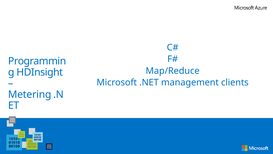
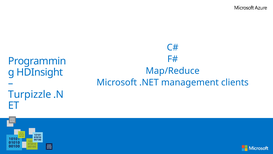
Metering: Metering -> Turpizzle (30, 94)
